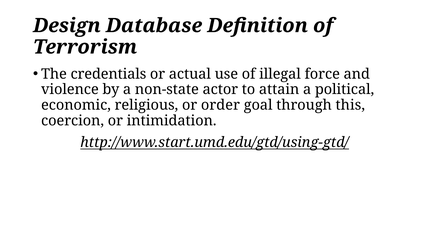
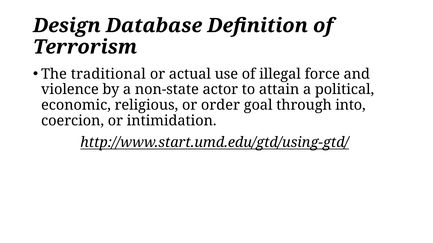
credentials: credentials -> traditional (108, 74)
this: this -> into (350, 105)
